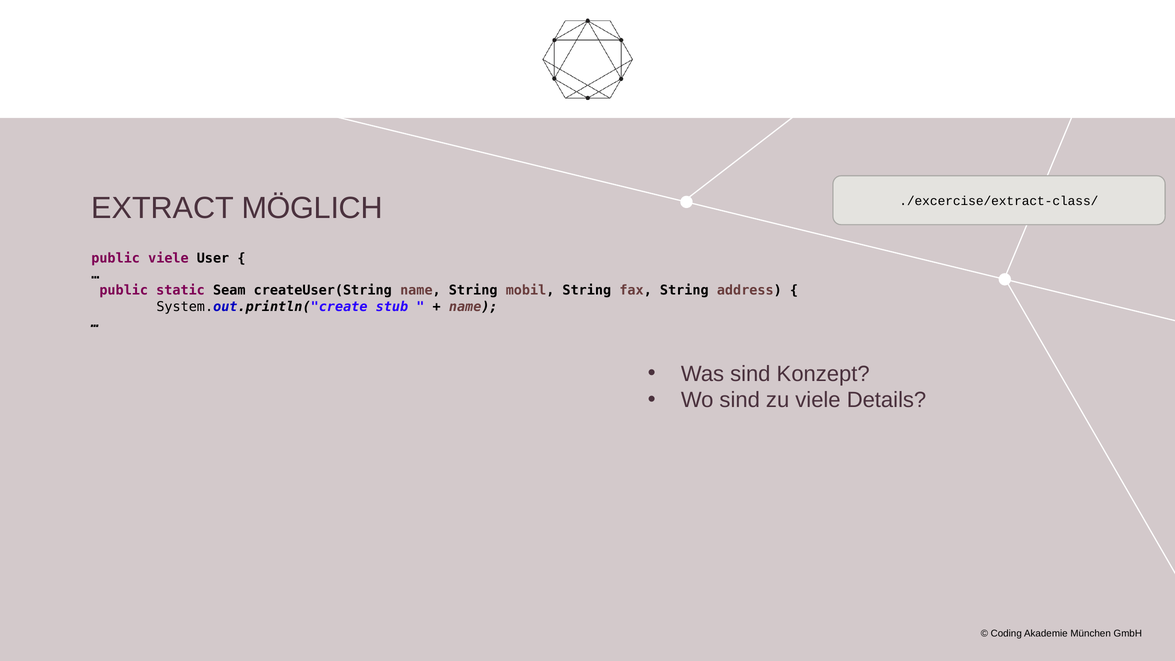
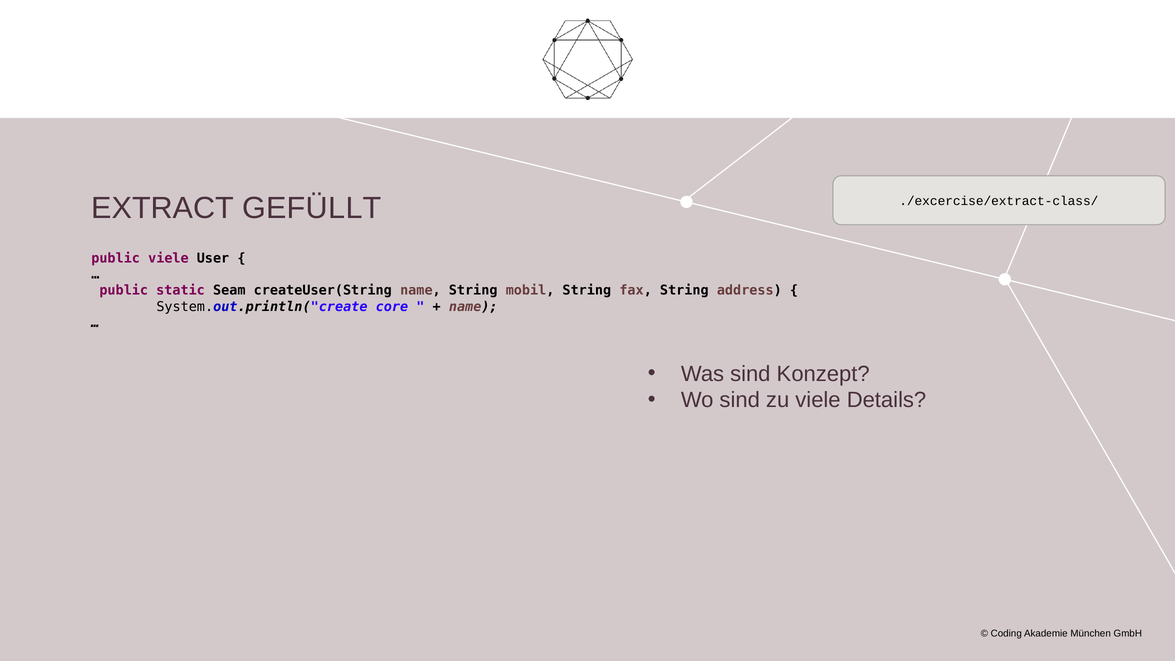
MÖGLICH: MÖGLICH -> GEFÜLLT (312, 208)
stub: stub -> core (392, 307)
